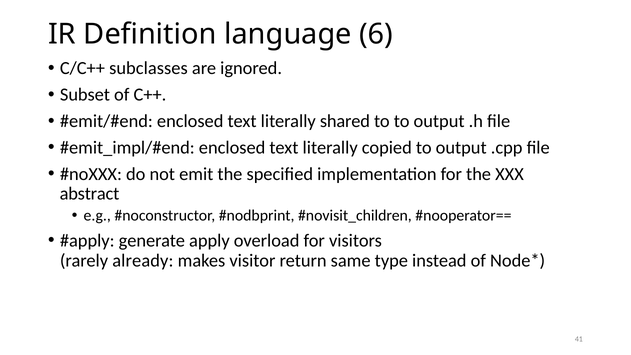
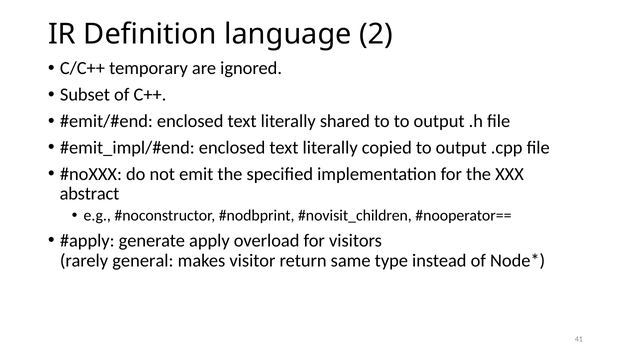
6: 6 -> 2 (376, 34)
subclasses: subclasses -> temporary (149, 68)
already: already -> general (143, 260)
